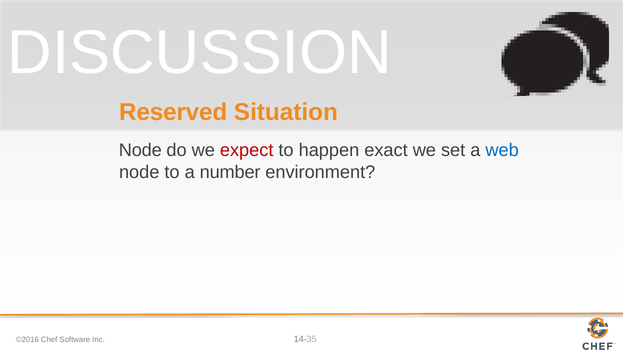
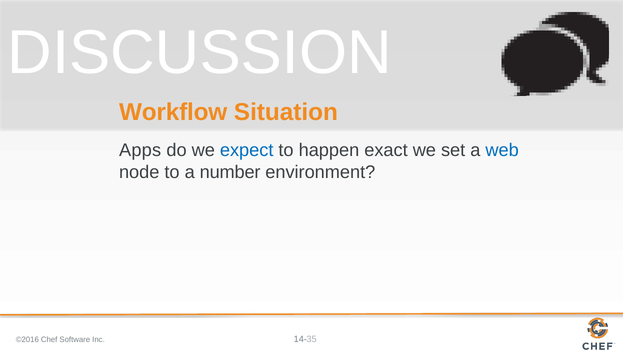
Reserved: Reserved -> Workflow (173, 112)
Node: Node -> Apps (140, 150)
expect colour: red -> blue (247, 150)
